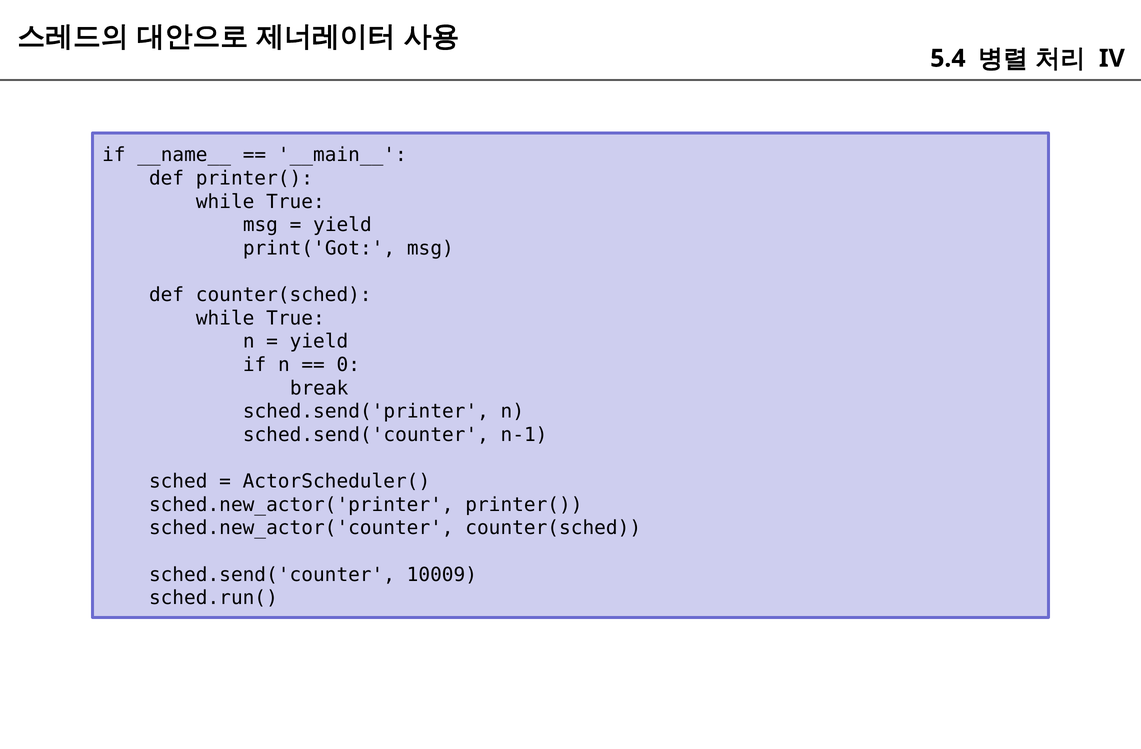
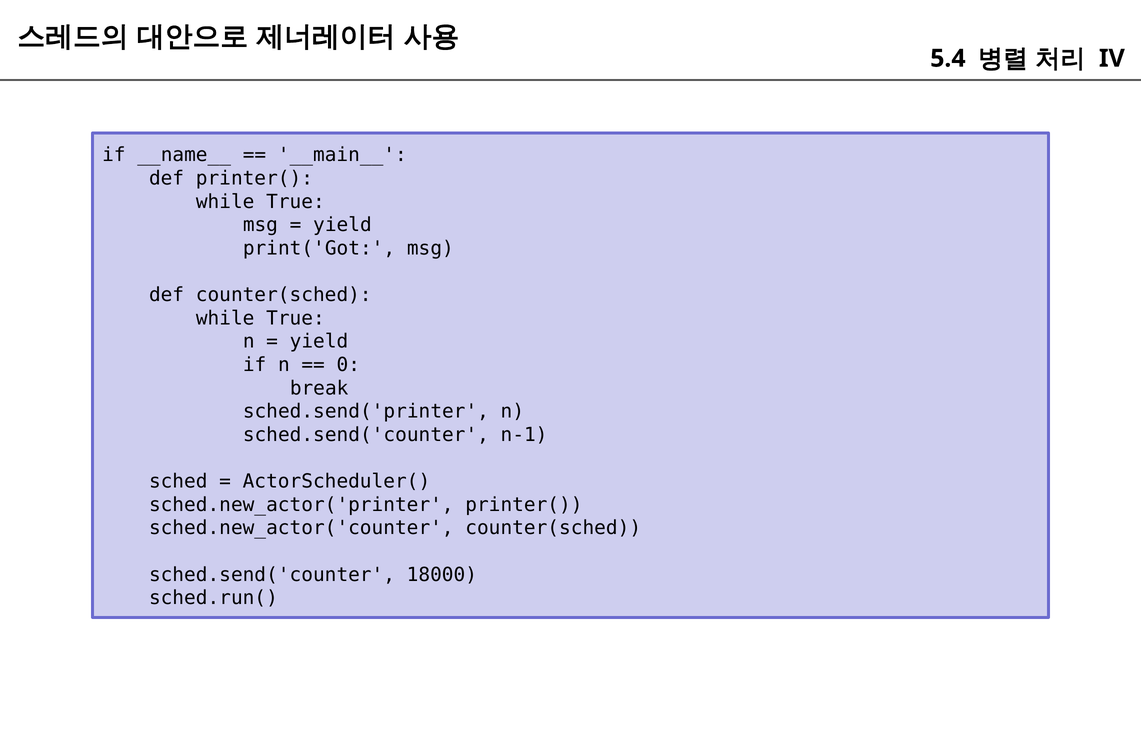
10009: 10009 -> 18000 (442, 575)
